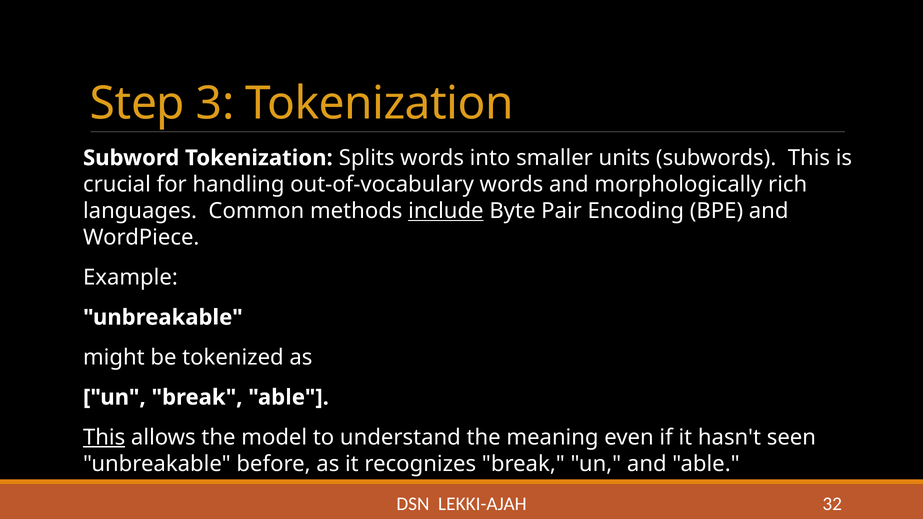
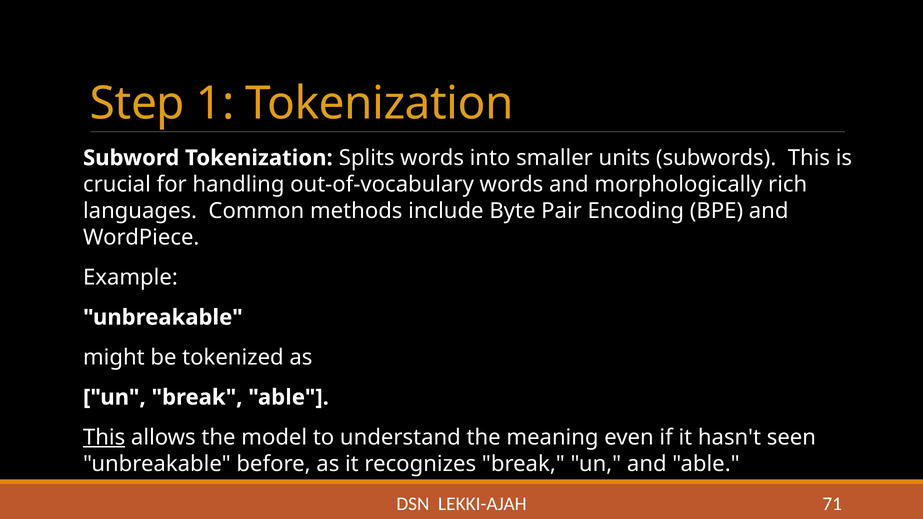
3: 3 -> 1 (215, 103)
include underline: present -> none (446, 211)
32: 32 -> 71 (832, 504)
